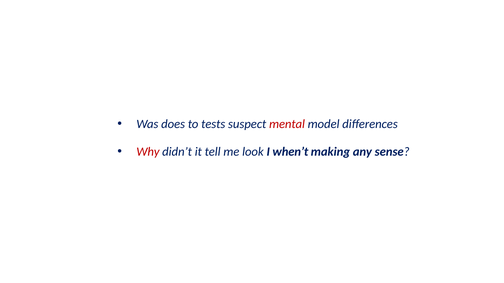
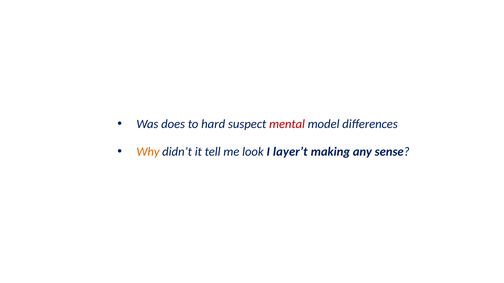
tests: tests -> hard (213, 124)
Why colour: red -> orange (148, 152)
when’t: when’t -> layer’t (290, 152)
